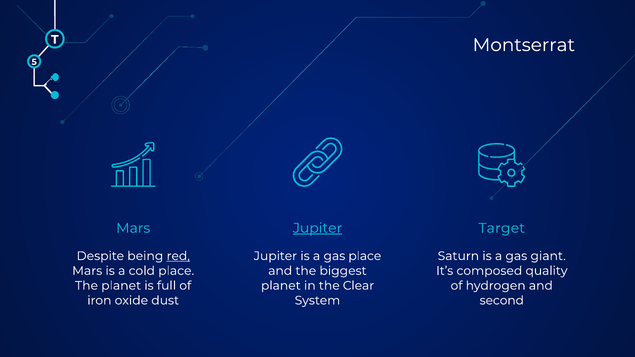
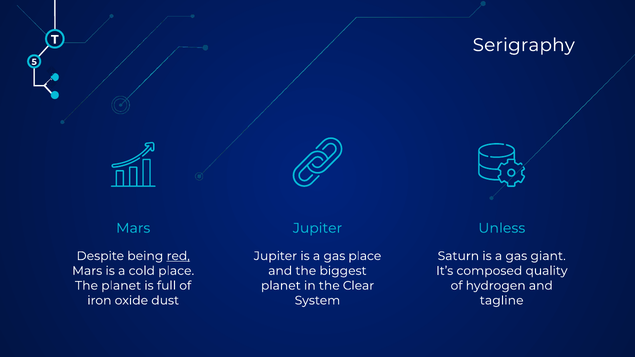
Montserrat: Montserrat -> Serigraphy (524, 45)
Jupiter underline: present -> none (318, 228)
Target: Target -> Unless (502, 228)
second: second -> tagline (502, 301)
